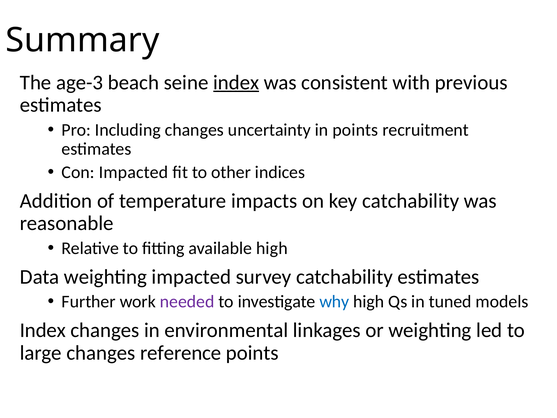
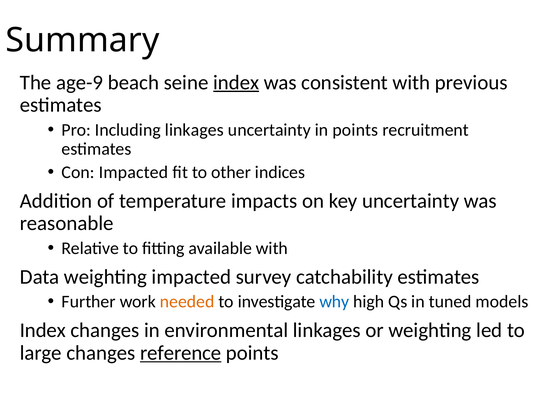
age-3: age-3 -> age-9 (80, 82)
Including changes: changes -> linkages (194, 130)
key catchability: catchability -> uncertainty (411, 201)
available high: high -> with (272, 248)
needed colour: purple -> orange (187, 301)
reference underline: none -> present (181, 353)
